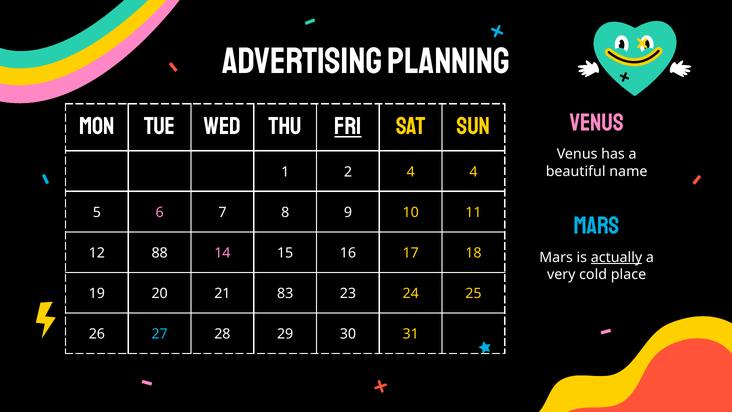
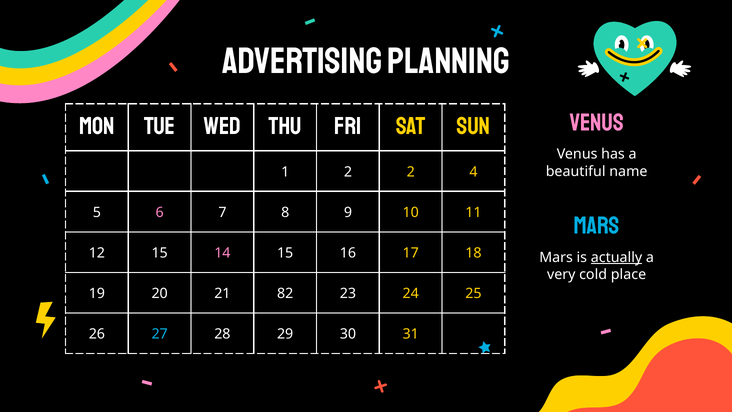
FRI underline: present -> none (348, 126)
2 4: 4 -> 2 (411, 172)
12 88: 88 -> 15 (160, 253)
83: 83 -> 82 (285, 293)
